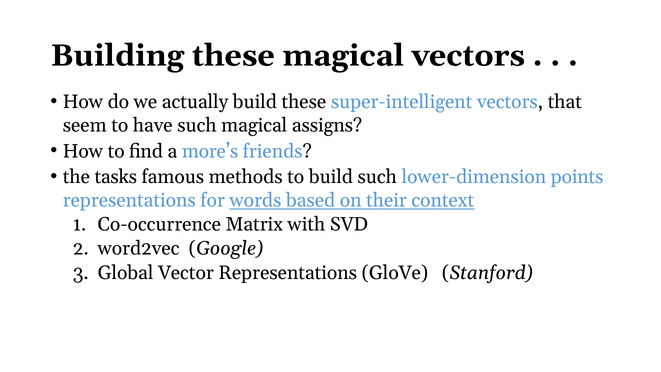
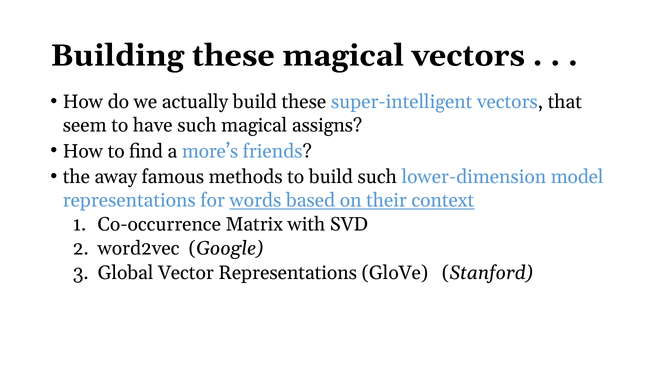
tasks: tasks -> away (116, 177)
points: points -> model (577, 177)
